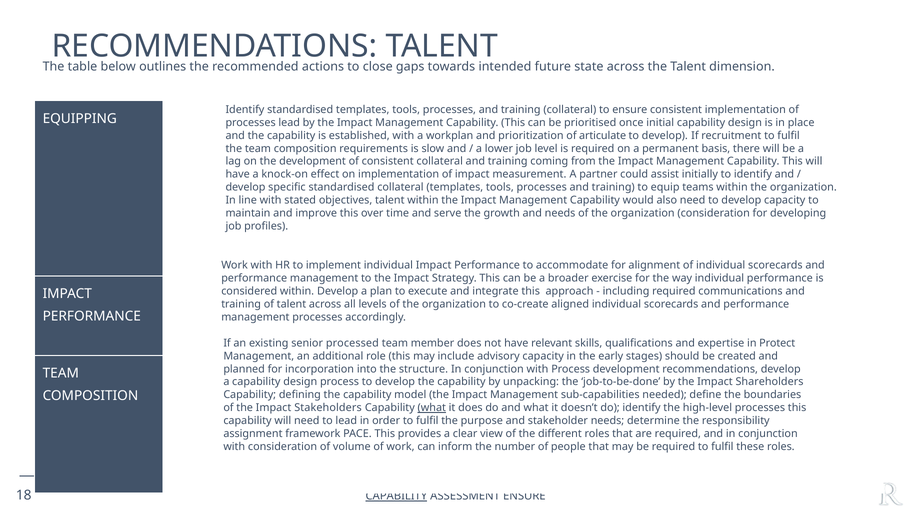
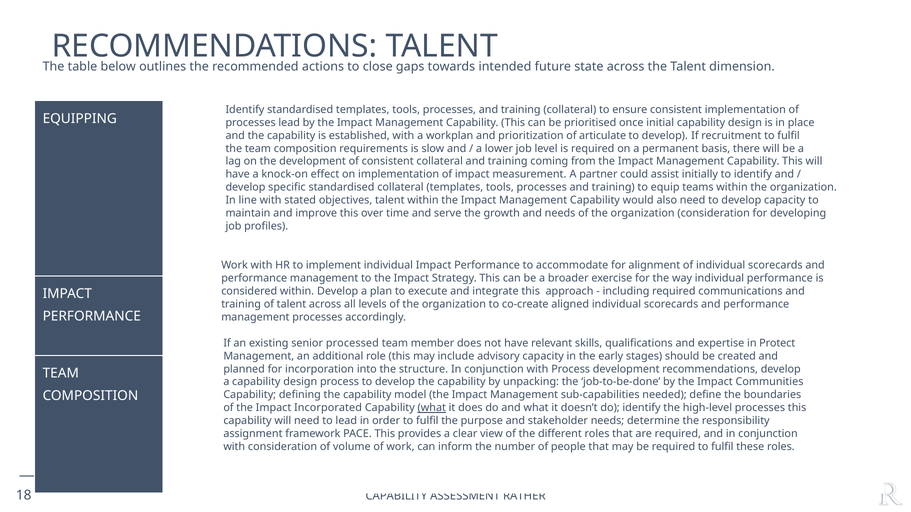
Shareholders: Shareholders -> Communities (770, 382)
Stakeholders: Stakeholders -> Incorporated (328, 408)
CAPABILITY underline: present -> none (396, 497)
ASSESSMENT ENSURE: ENSURE -> RATHER (524, 497)
